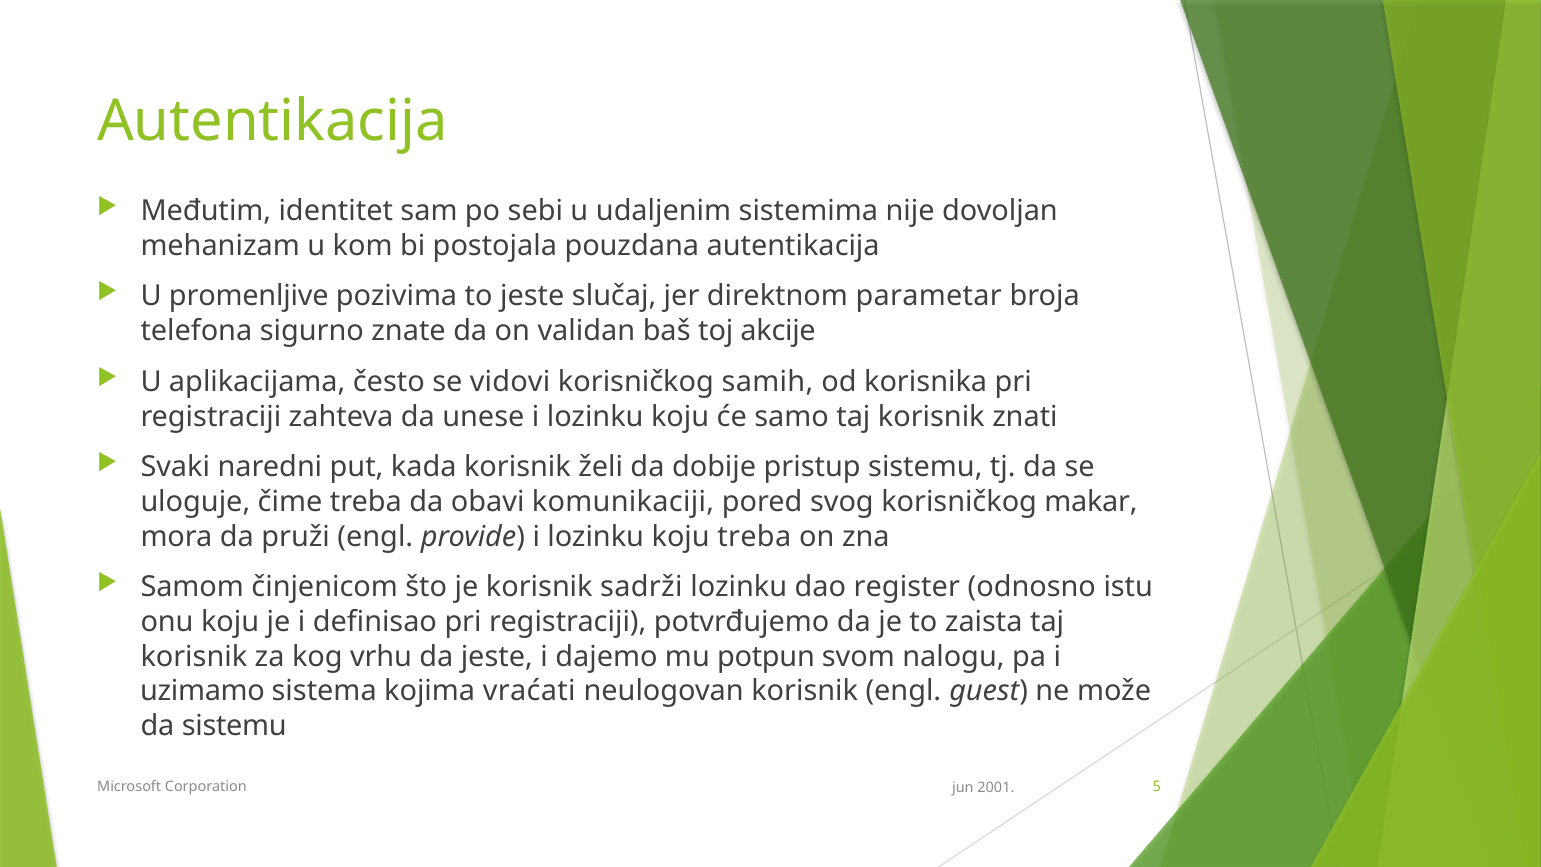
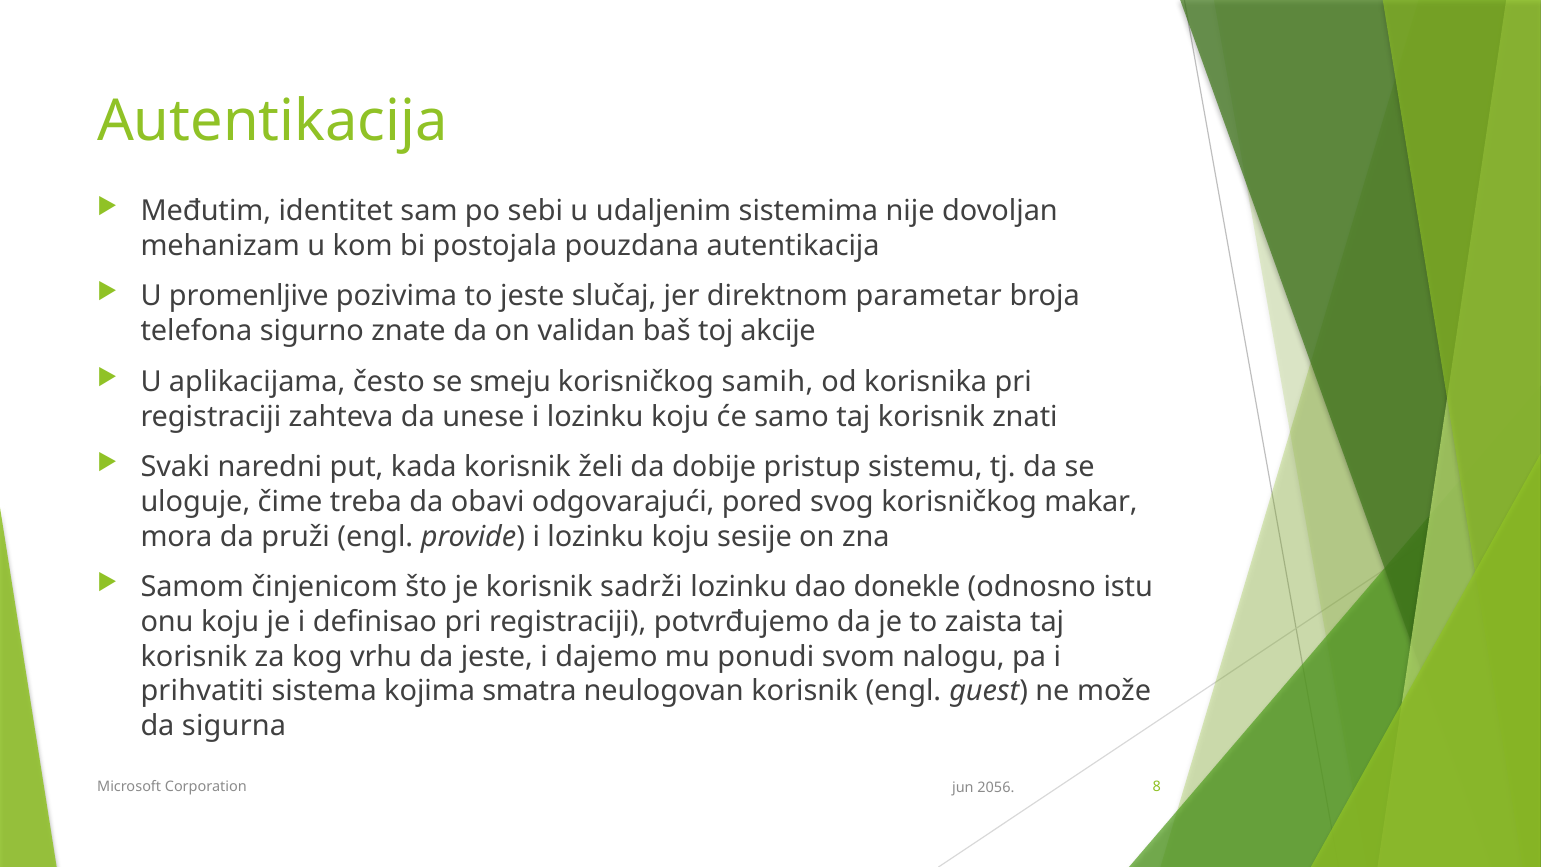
vidovi: vidovi -> smeju (510, 382)
komunikaciji: komunikaciji -> odgovarajući (623, 502)
koju treba: treba -> sesije (755, 536)
register: register -> donekle (907, 587)
potpun: potpun -> ponudi (766, 657)
uzimamo: uzimamo -> prihvatiti (202, 691)
vraćati: vraćati -> smatra (530, 691)
da sistemu: sistemu -> sigurna (234, 726)
5: 5 -> 8 (1157, 786)
2001: 2001 -> 2056 (996, 788)
